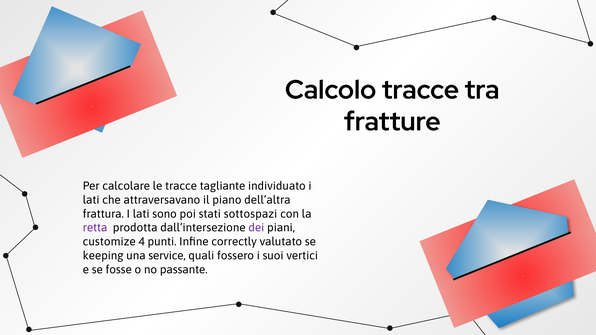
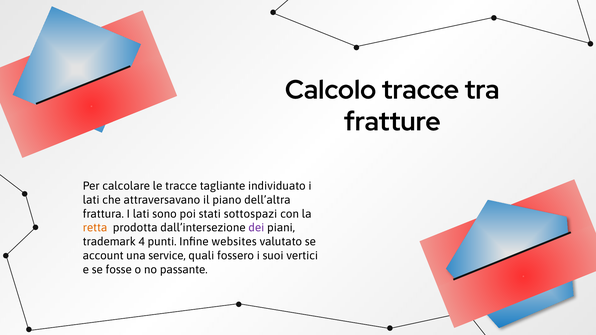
retta colour: purple -> orange (95, 228)
customize: customize -> trademark (109, 242)
correctly: correctly -> websites (234, 242)
keeping: keeping -> account (103, 256)
